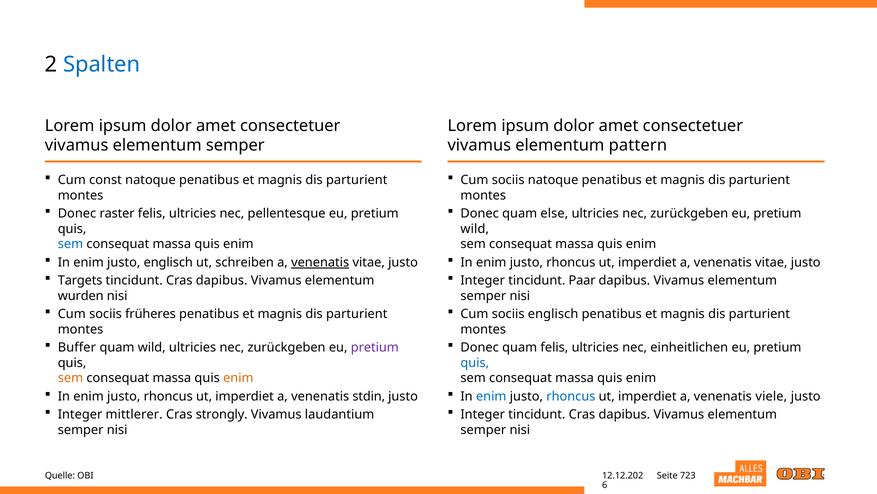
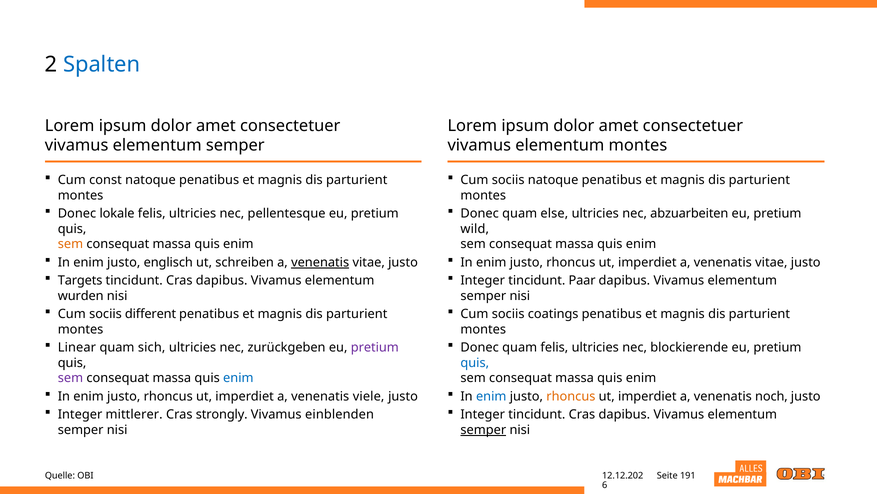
elementum pattern: pattern -> montes (638, 145)
raster: raster -> lokale (117, 213)
zurückgeben: zurückgeben -> abzuarbeiten (689, 213)
sem colour: blue -> orange (70, 244)
früheres: früheres -> different (151, 314)
sociis englisch: englisch -> coatings (553, 314)
Buffer: Buffer -> Linear (77, 347)
quam wild: wild -> sich (152, 347)
einheitlichen: einheitlichen -> blockierende (689, 347)
sem colour: orange -> purple (70, 378)
enim colour: orange -> blue (238, 378)
stdin: stdin -> viele (369, 396)
rhoncus colour: blue -> orange (571, 396)
viele: viele -> noch (771, 396)
laudantium: laudantium -> einblenden (340, 414)
semper underline: none -> present (483, 429)
723: 723 -> 191 (688, 475)
